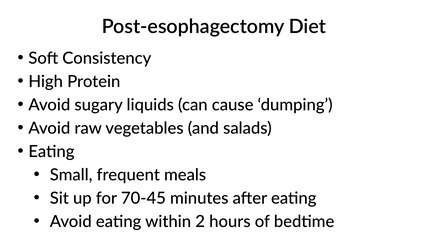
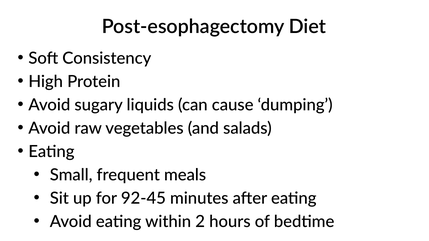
70-45: 70-45 -> 92-45 (143, 199)
